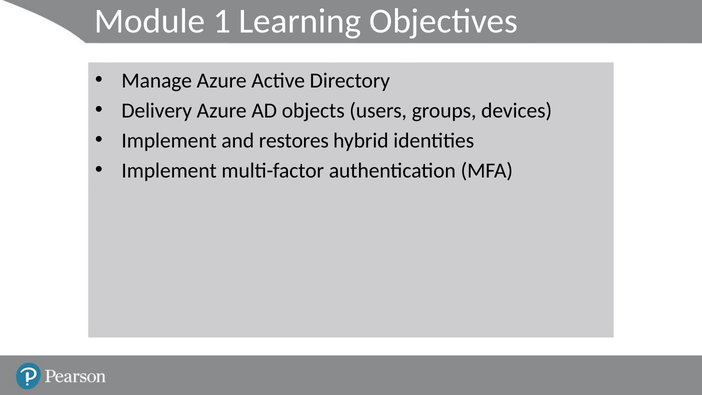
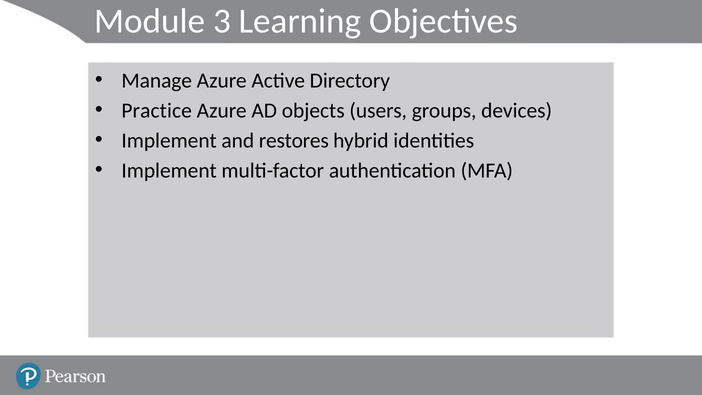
1: 1 -> 3 (222, 21)
Delivery: Delivery -> Practice (157, 110)
